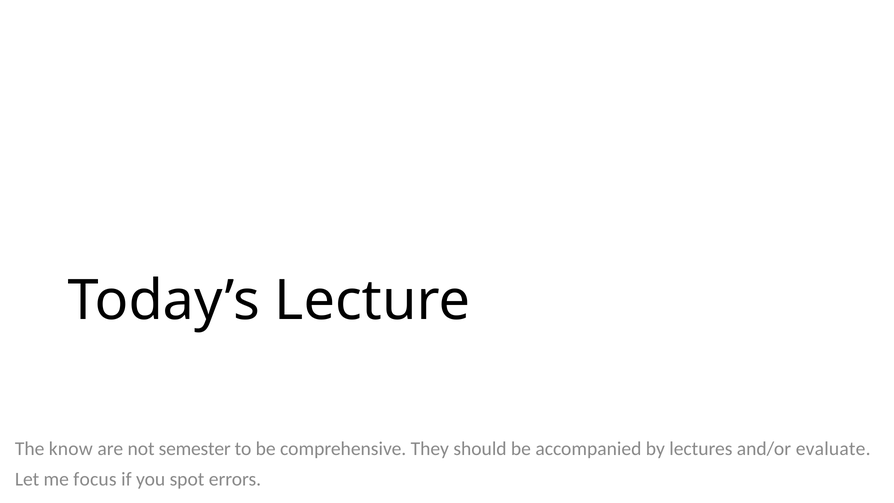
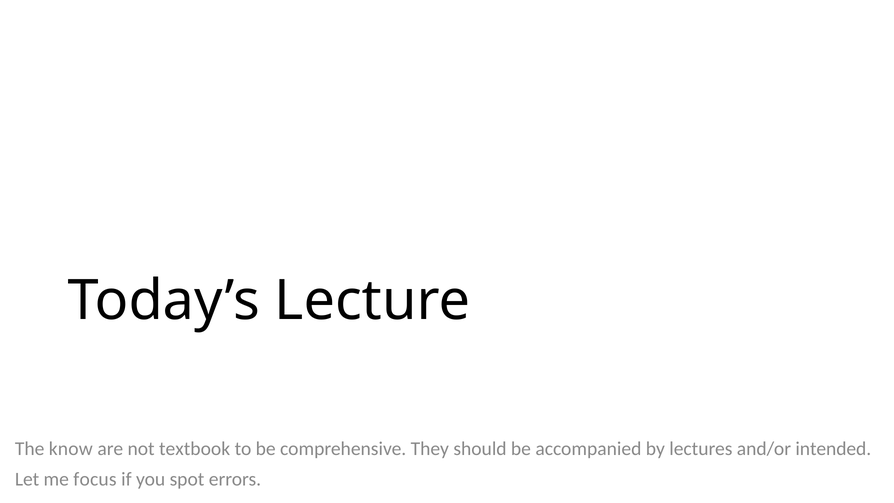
semester: semester -> textbook (195, 449)
evaluate: evaluate -> intended (833, 449)
